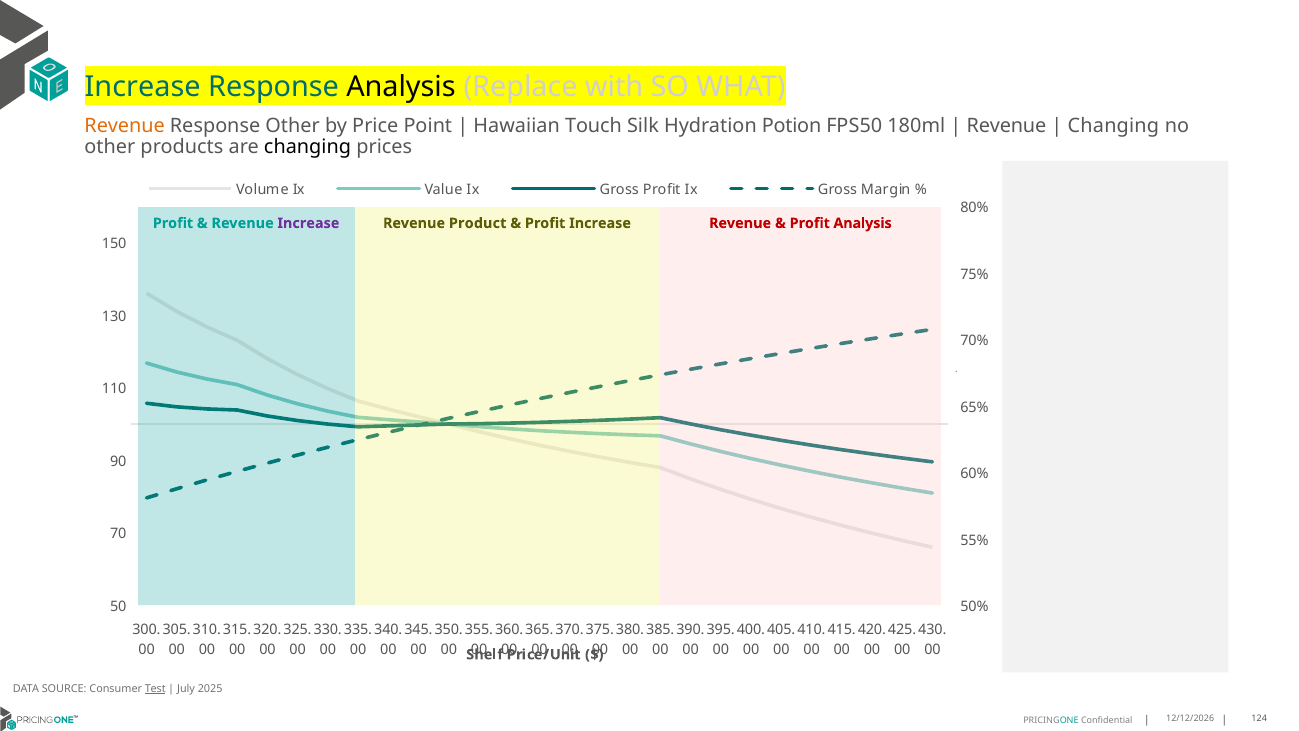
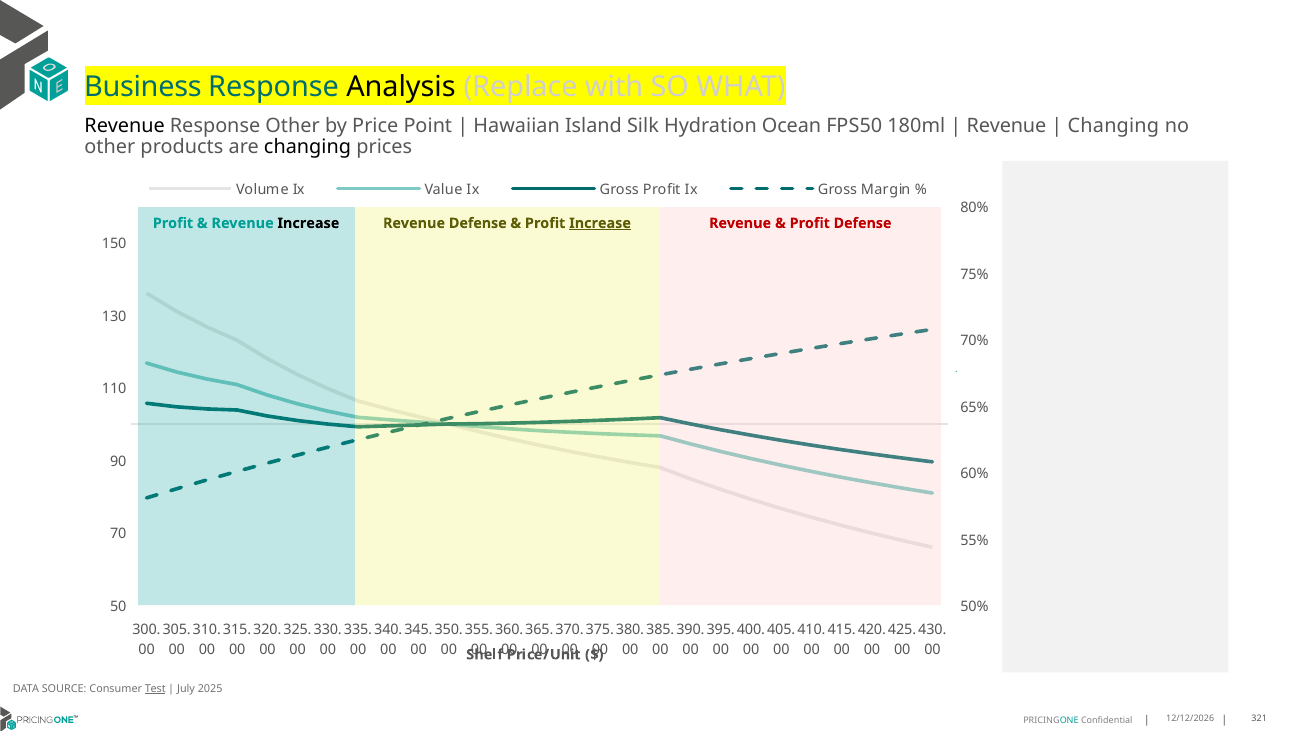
Increase: Increase -> Business (143, 87)
Revenue colour: orange -> black (125, 126)
Touch: Touch -> Island (593, 126)
Potion: Potion -> Ocean (791, 126)
Increase colour: purple -> black (308, 223)
Revenue Product: Product -> Defense (478, 223)
Increase underline: none -> present (600, 223)
Profit Analysis: Analysis -> Defense (863, 223)
124: 124 -> 321 (1259, 718)
